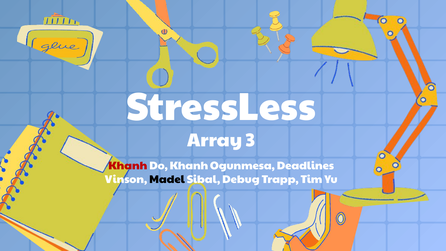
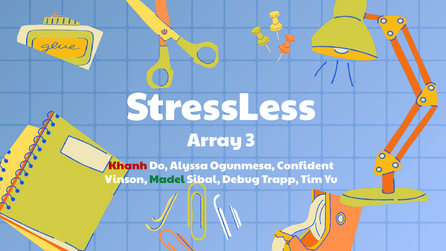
Do Khanh: Khanh -> Alyssa (189, 166)
Deadlines: Deadlines -> Confident (305, 166)
Madel colour: black -> green (167, 179)
